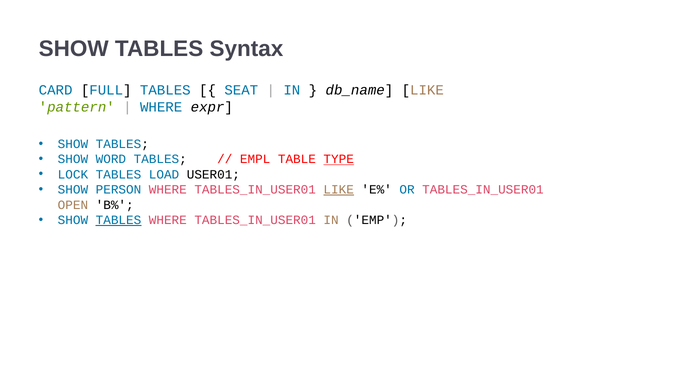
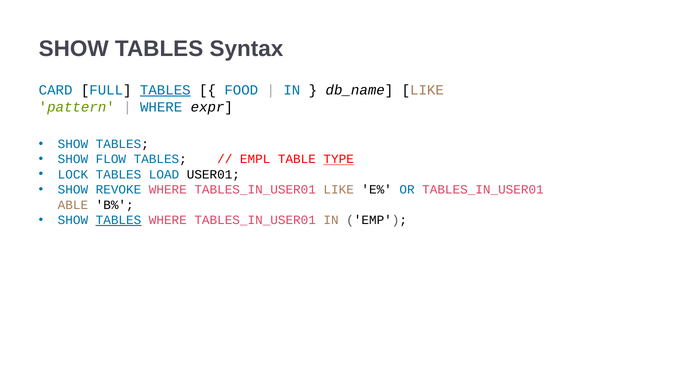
TABLES underline: none -> present (165, 90)
SEAT: SEAT -> FOOD (241, 90)
WORD: WORD -> FLOW (111, 159)
PERSON: PERSON -> REVOKE (118, 190)
LIKE underline: present -> none (339, 190)
OPEN: OPEN -> ABLE (73, 205)
